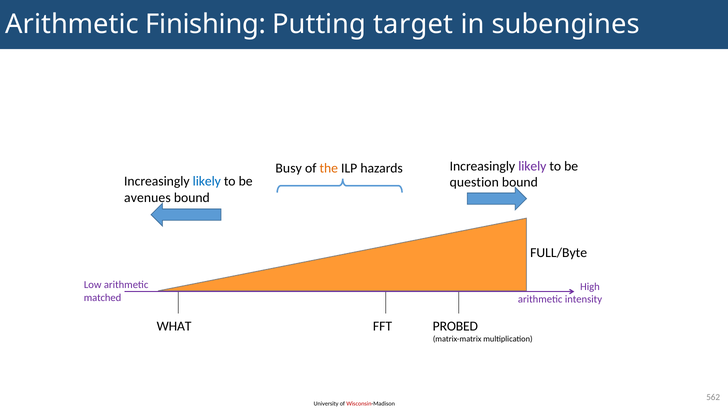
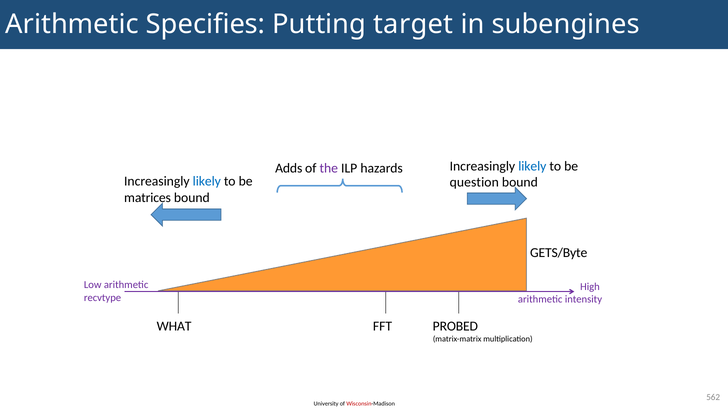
Finishing: Finishing -> Specifies (206, 24)
likely colour: purple -> blue (532, 166)
Busy: Busy -> Adds (289, 168)
the colour: orange -> purple (329, 168)
avenues: avenues -> matrices (148, 198)
FULL/Byte: FULL/Byte -> GETS/Byte (559, 253)
matched: matched -> recvtype (102, 298)
